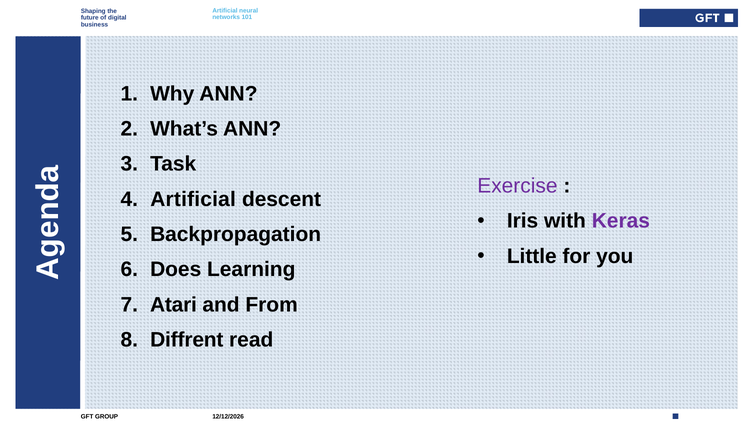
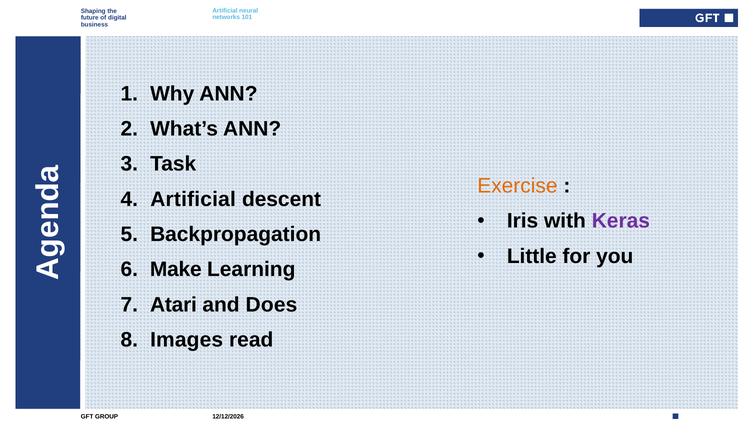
Exercise colour: purple -> orange (517, 186)
Does: Does -> Make (176, 269)
From: From -> Does (271, 304)
Diffrent: Diffrent -> Images (187, 340)
